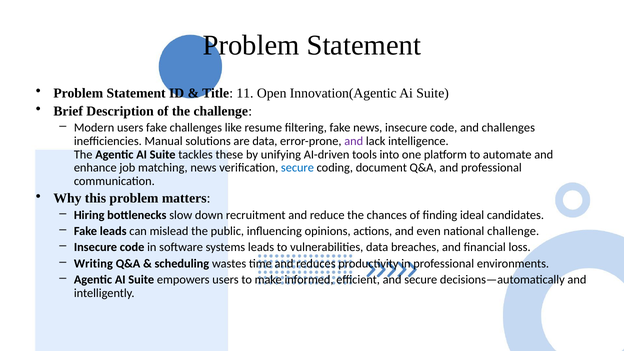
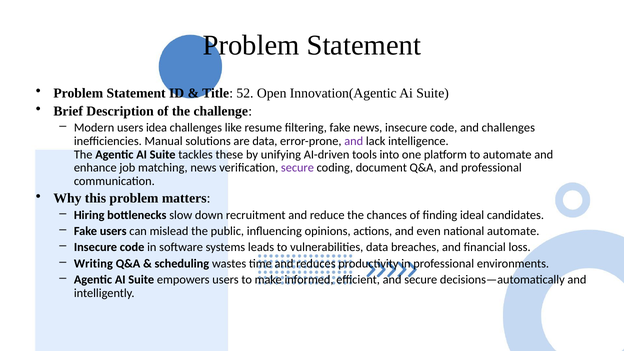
11: 11 -> 52 (245, 93)
users fake: fake -> idea (157, 128)
secure colour: blue -> purple (297, 168)
Fake leads: leads -> users (113, 231)
national challenge: challenge -> automate (513, 231)
